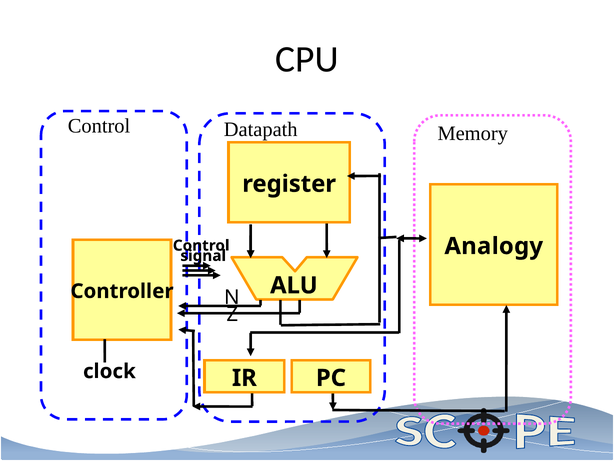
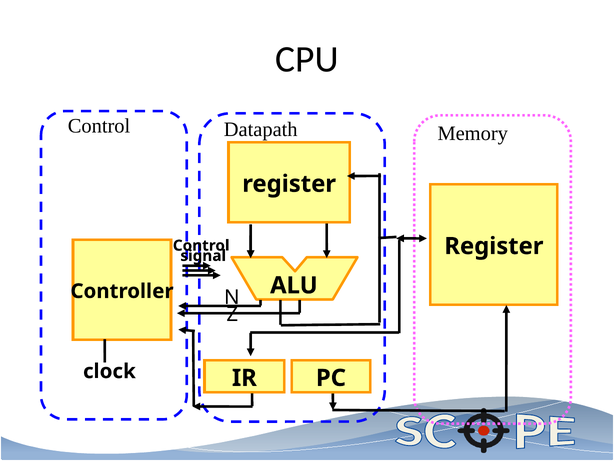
Analogy: Analogy -> Register (494, 246)
